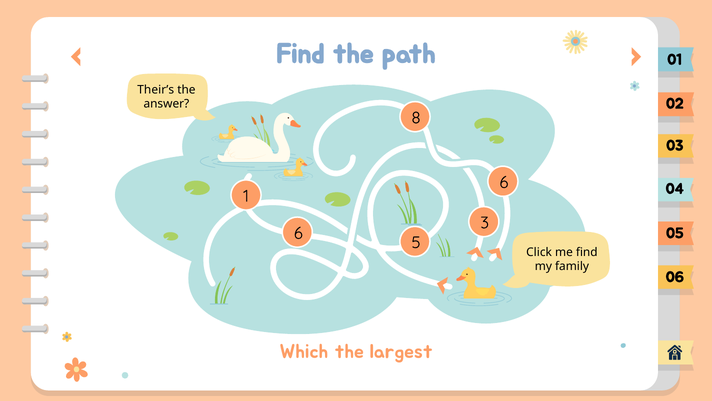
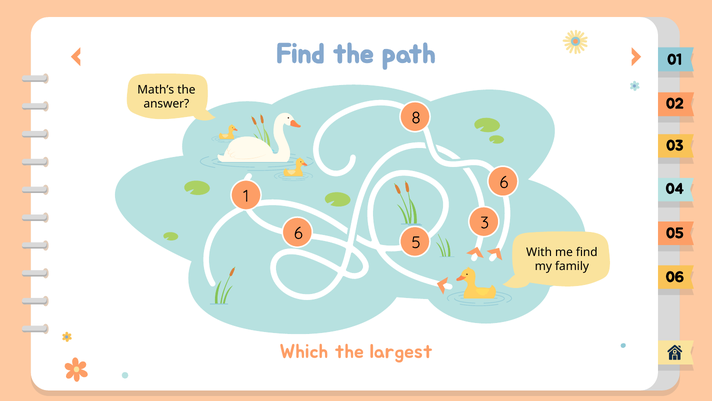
Their’s: Their’s -> Math’s (156, 89)
Click: Click -> With (539, 252)
